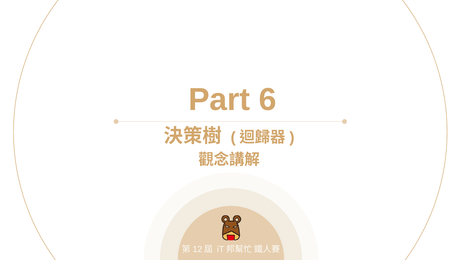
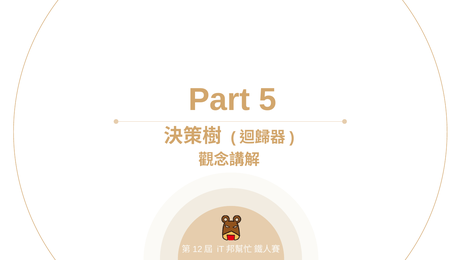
6: 6 -> 5 (268, 100)
